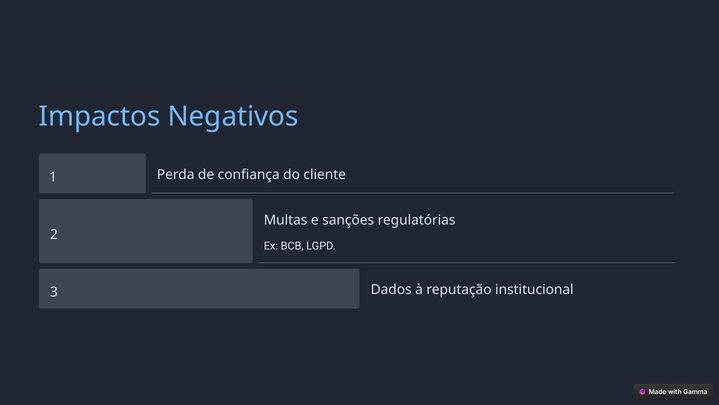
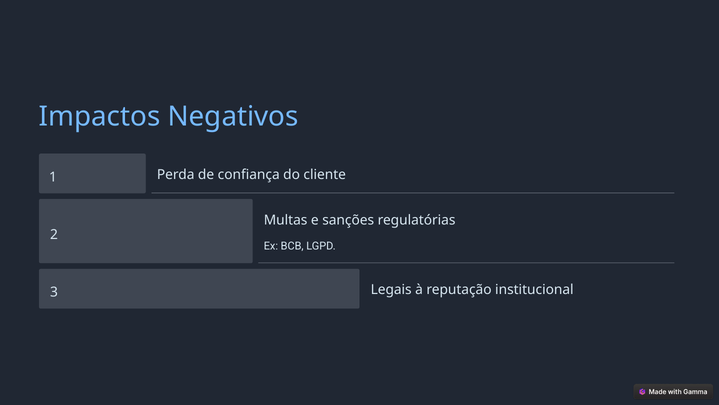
Dados: Dados -> Legais (391, 289)
